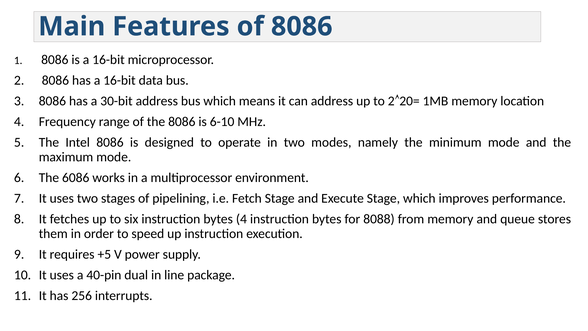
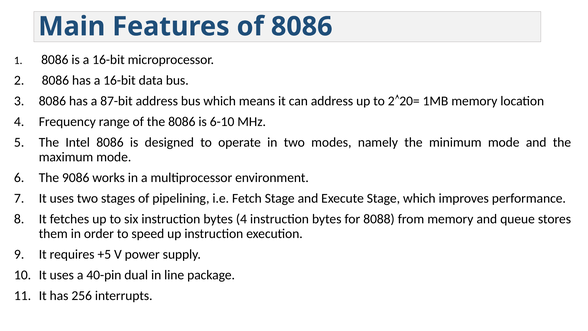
30-bit: 30-bit -> 87-bit (116, 101)
6086: 6086 -> 9086 (76, 178)
